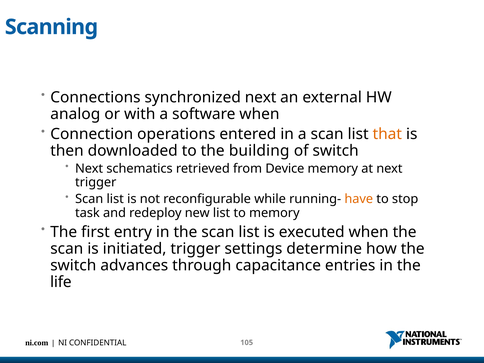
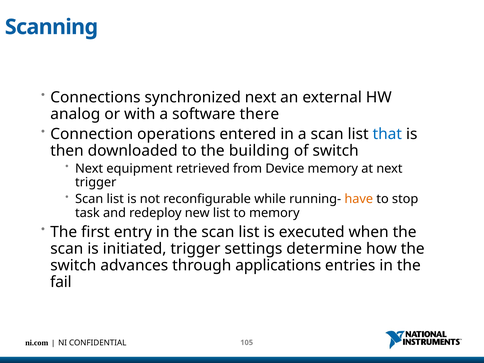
software when: when -> there (259, 114)
that colour: orange -> blue (387, 134)
schematics: schematics -> equipment (139, 169)
capacitance: capacitance -> applications (278, 265)
life: life -> fail (61, 282)
